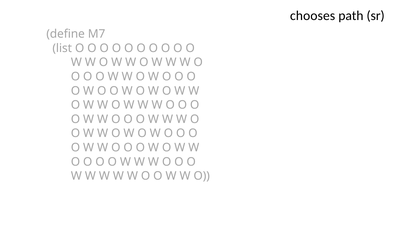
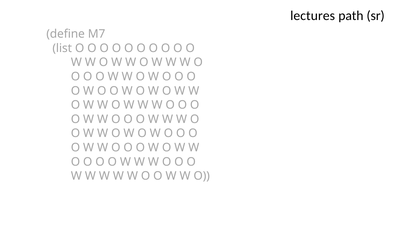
chooses: chooses -> lectures (313, 16)
